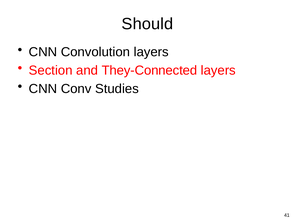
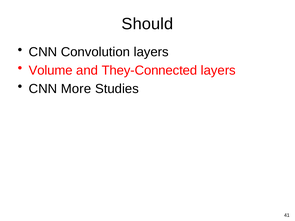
Section: Section -> Volume (51, 70)
Conv: Conv -> More (76, 89)
